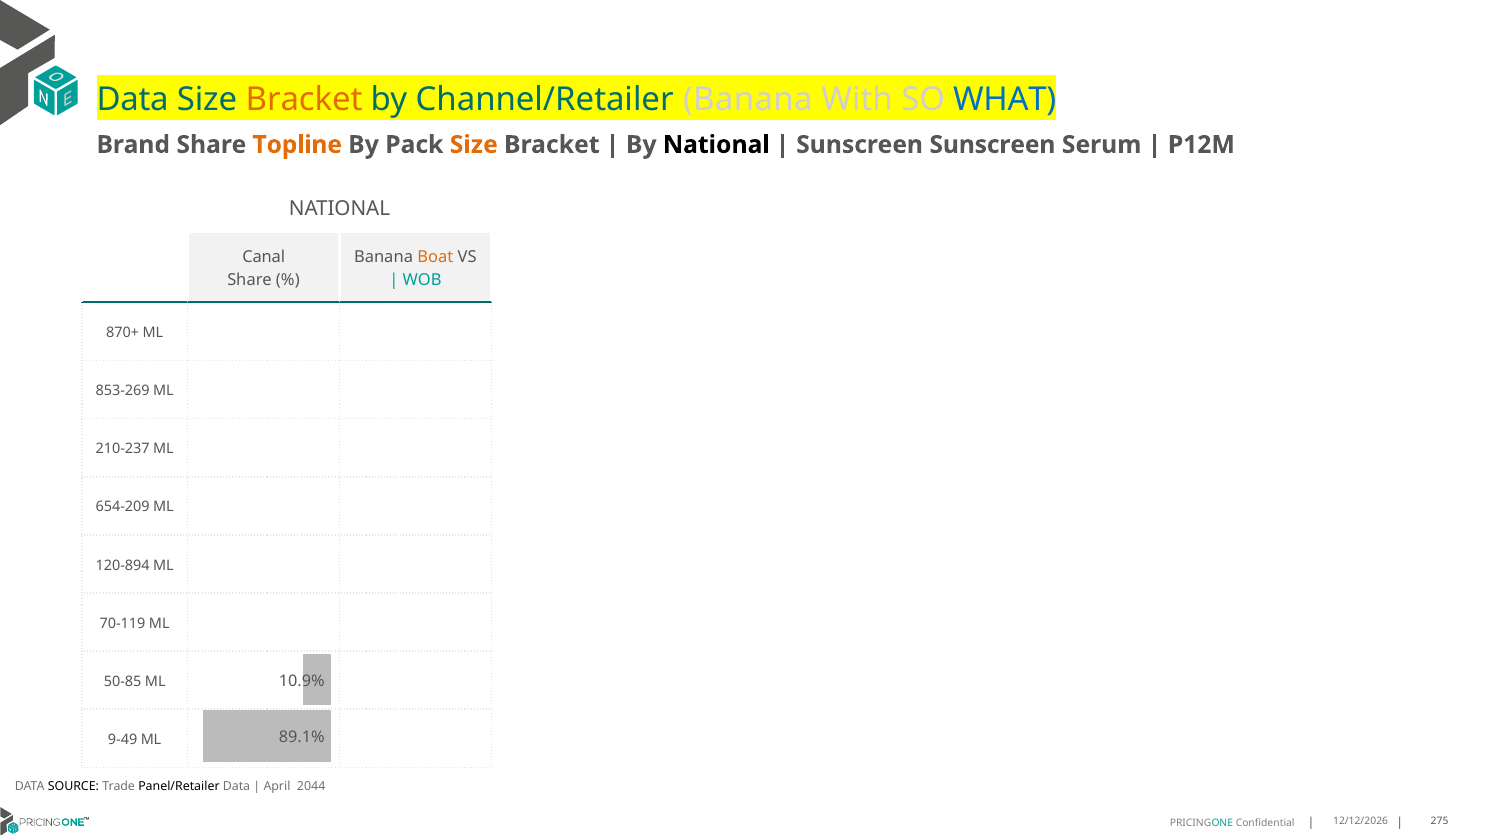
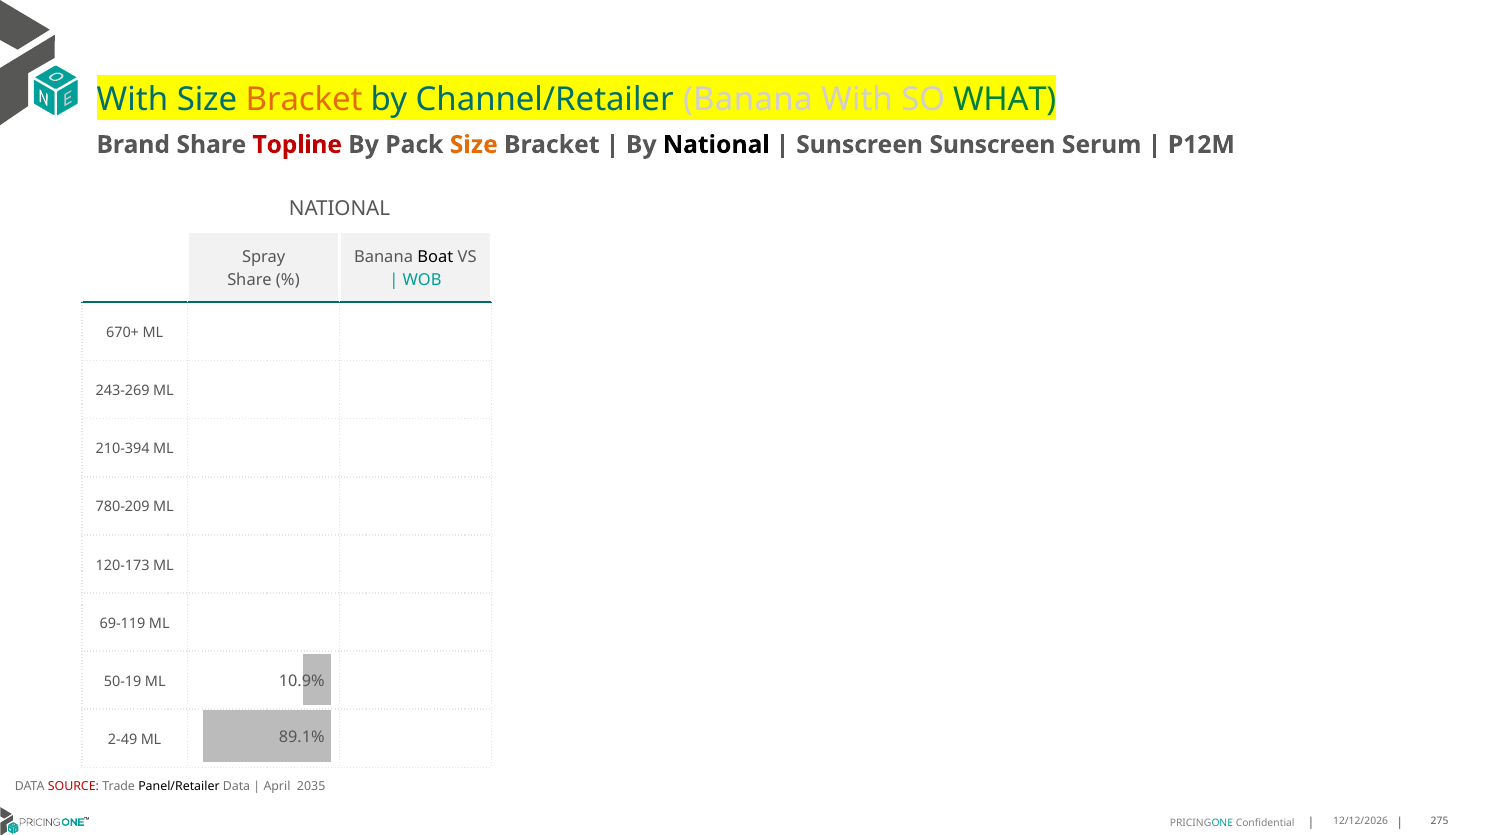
Data: Data -> With (132, 100)
WHAT colour: blue -> green (1005, 100)
Topline colour: orange -> red (297, 145)
Canal: Canal -> Spray (264, 257)
Boat colour: orange -> black (435, 257)
870+: 870+ -> 670+ (123, 333)
853-269: 853-269 -> 243-269 (123, 391)
210-237: 210-237 -> 210-394 (123, 449)
654-209: 654-209 -> 780-209 (123, 507)
120-894: 120-894 -> 120-173 (123, 566)
70-119: 70-119 -> 69-119 (123, 624)
50-85: 50-85 -> 50-19 (123, 682)
9-49: 9-49 -> 2-49 (123, 740)
SOURCE colour: black -> red (73, 787)
2044: 2044 -> 2035 (311, 787)
